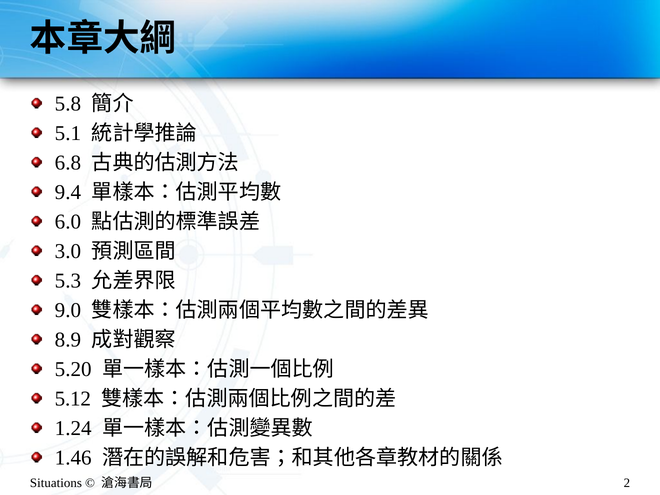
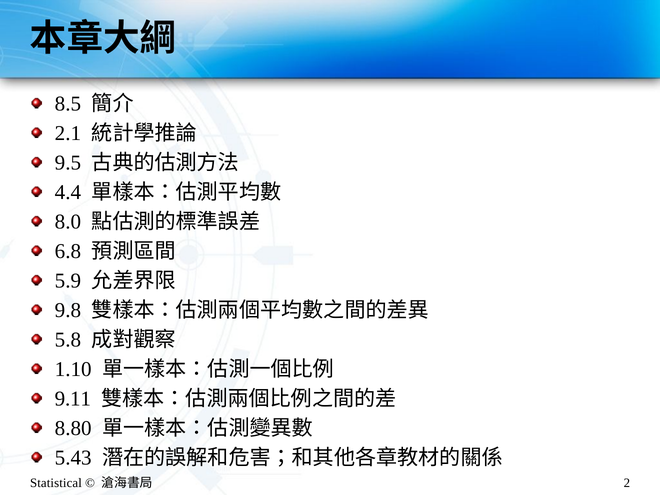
5.8: 5.8 -> 8.5 (68, 104)
5.1: 5.1 -> 2.1 (68, 133)
6.8: 6.8 -> 9.5 (68, 163)
9.4: 9.4 -> 4.4 (68, 192)
6.0: 6.0 -> 8.0 (68, 222)
3.0: 3.0 -> 6.8 (68, 251)
5.3: 5.3 -> 5.9 (68, 281)
9.0: 9.0 -> 9.8 (68, 310)
8.9: 8.9 -> 5.8 (68, 340)
5.20: 5.20 -> 1.10 (73, 369)
5.12: 5.12 -> 9.11 (73, 399)
1.24: 1.24 -> 8.80 (73, 428)
1.46: 1.46 -> 5.43 (73, 458)
Situations: Situations -> Statistical (56, 483)
